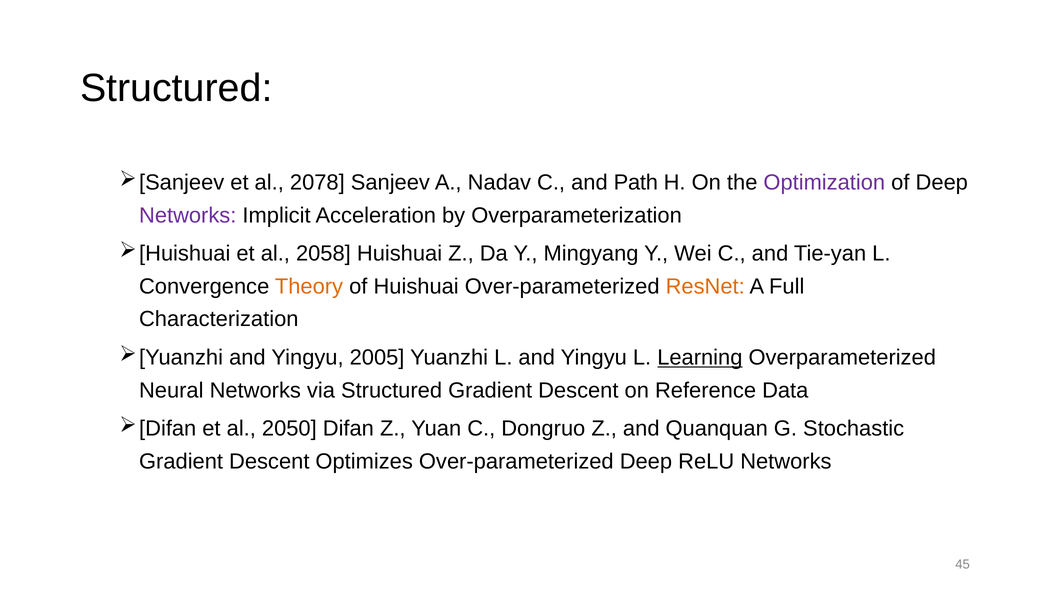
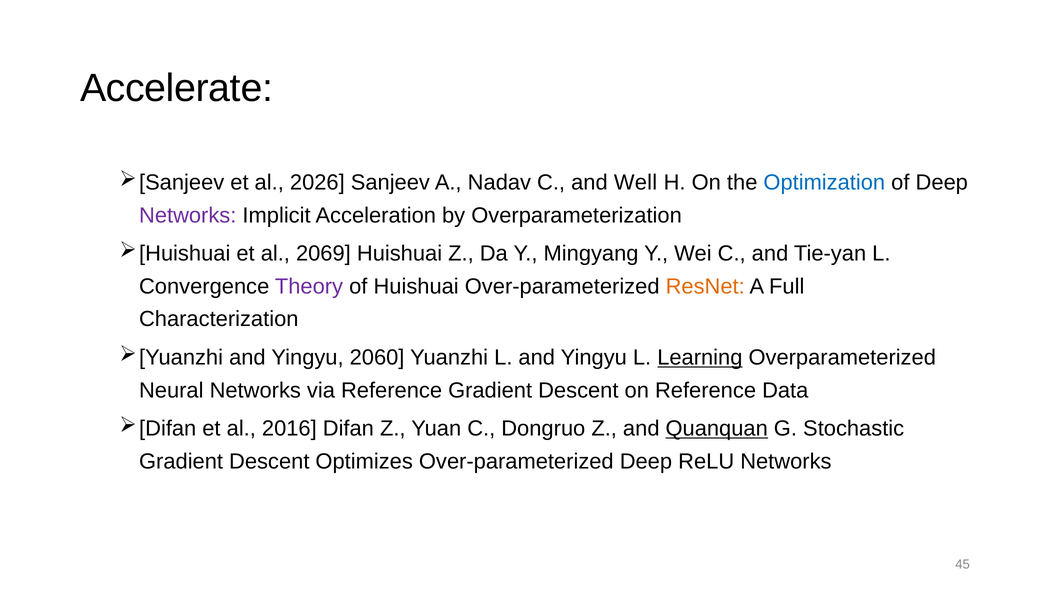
Structured: Structured -> Accelerate (176, 88)
2078: 2078 -> 2026 (317, 182)
Path: Path -> Well (636, 182)
Optimization colour: purple -> blue (824, 182)
2058: 2058 -> 2069 (323, 253)
Theory colour: orange -> purple (309, 286)
2005: 2005 -> 2060 (377, 357)
via Structured: Structured -> Reference (392, 390)
2050: 2050 -> 2016 (289, 428)
Quanquan underline: none -> present (717, 428)
